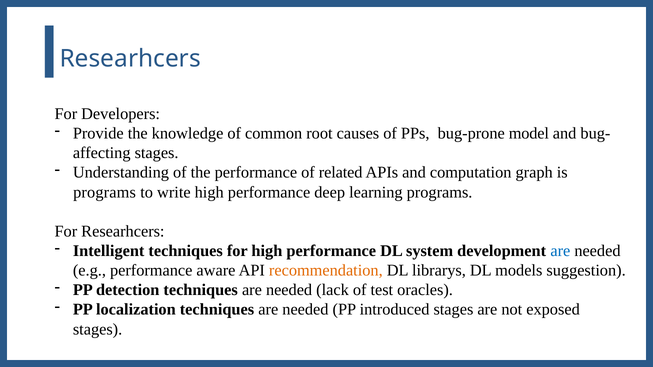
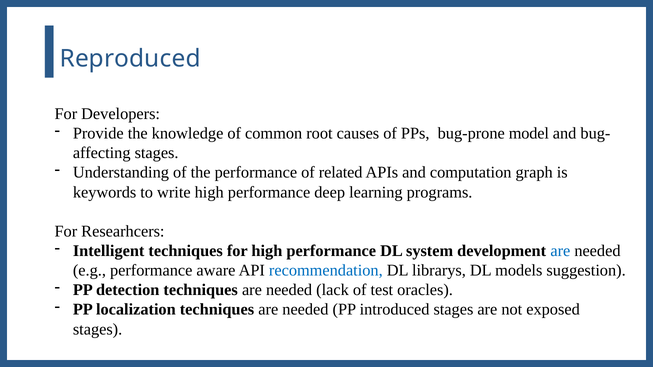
Researhcers: Researhcers -> Reproduced (130, 59)
programs: programs -> keywords (105, 192)
recommendation colour: orange -> blue (326, 271)
